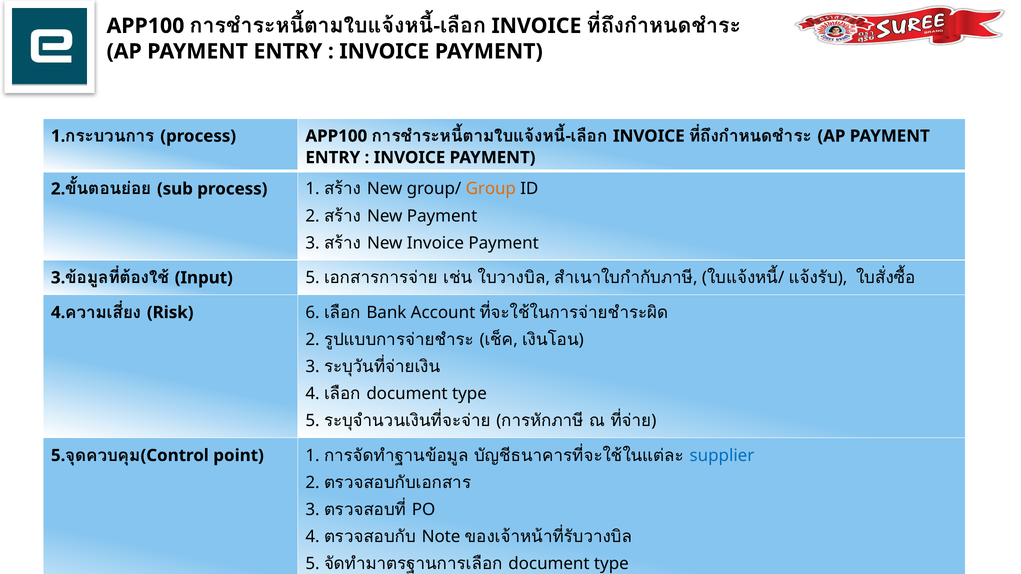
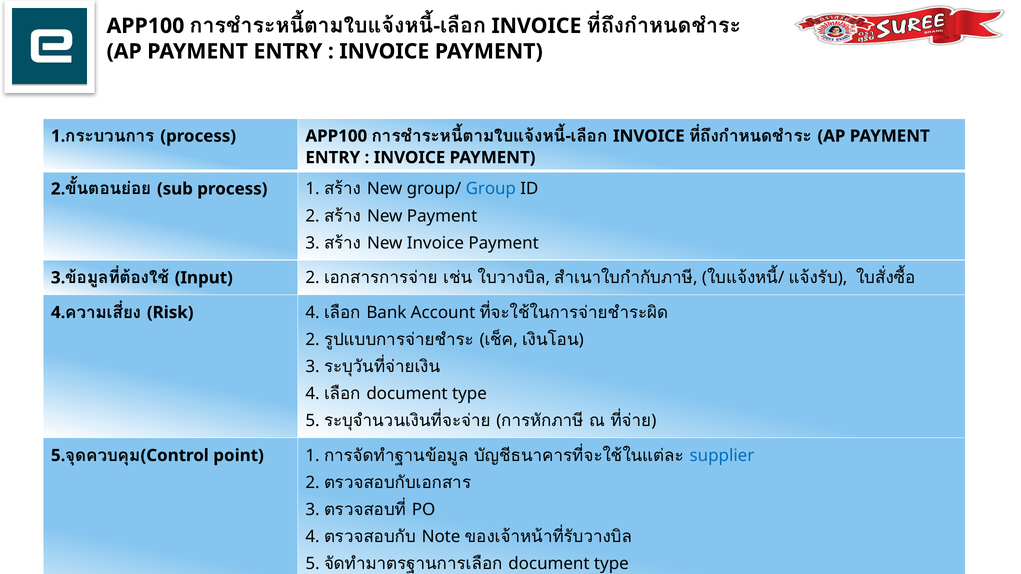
Group colour: orange -> blue (491, 189)
Input 5: 5 -> 2 (313, 278)
Risk 6: 6 -> 4 (313, 313)
